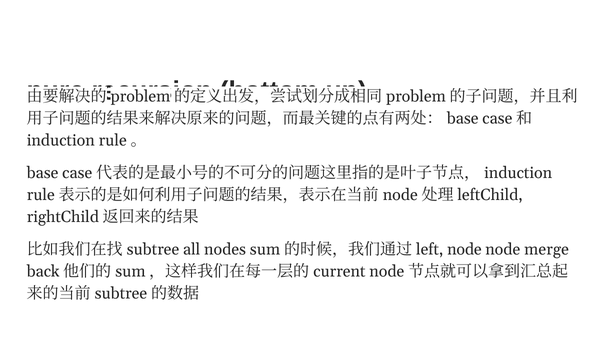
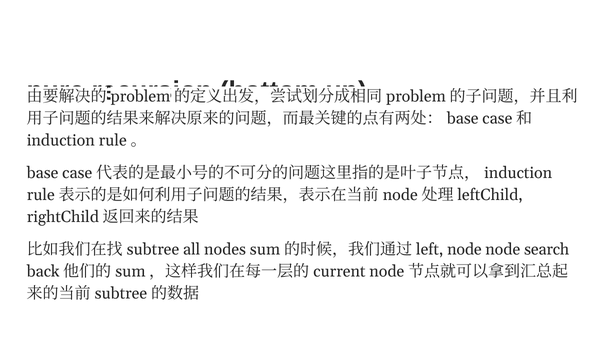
merge: merge -> search (547, 249)
